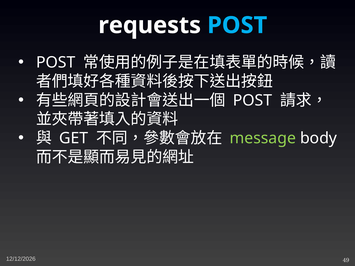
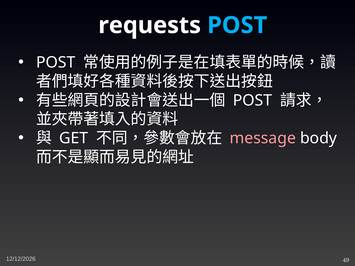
message colour: light green -> pink (263, 138)
